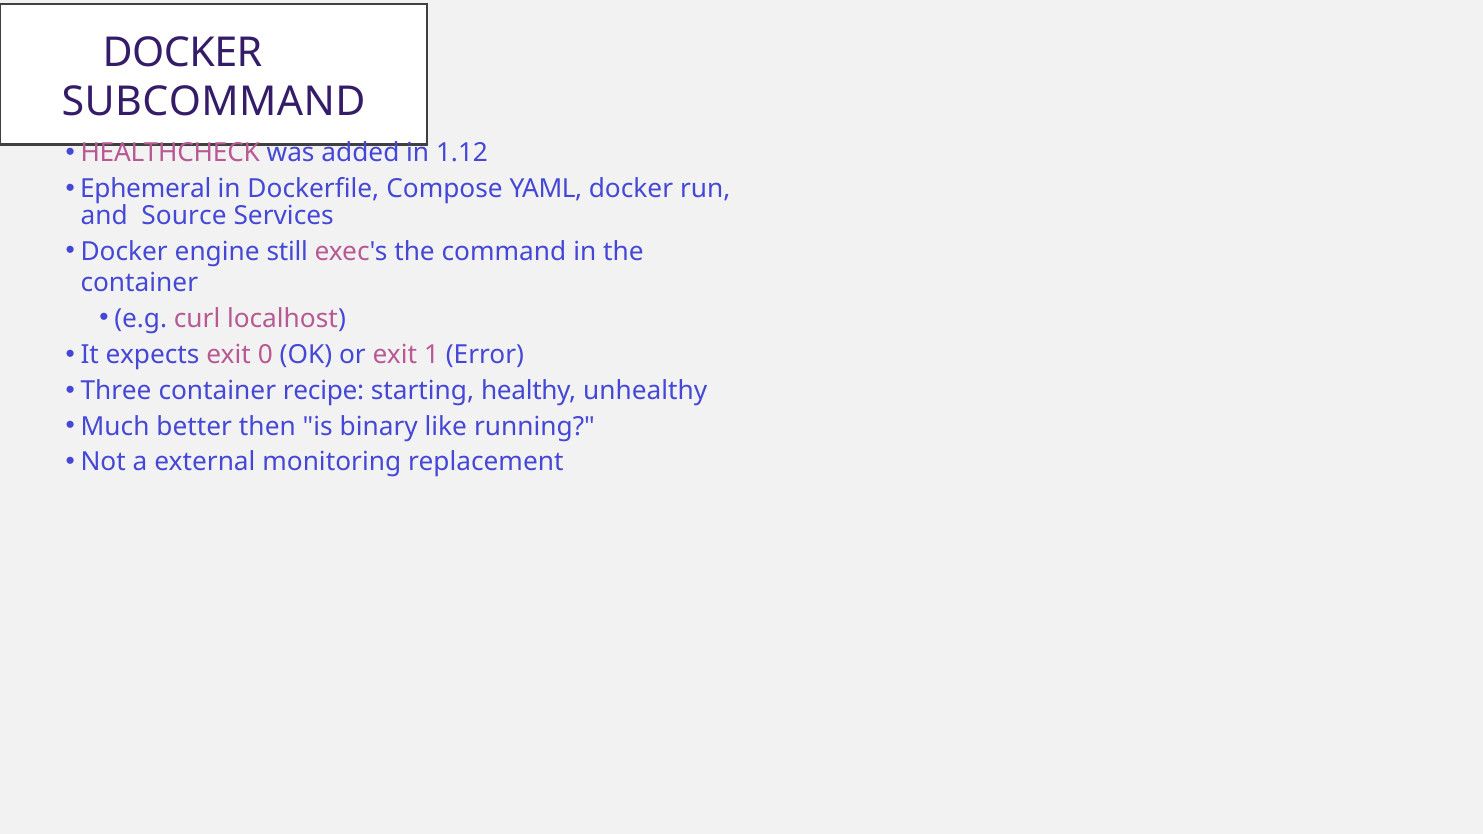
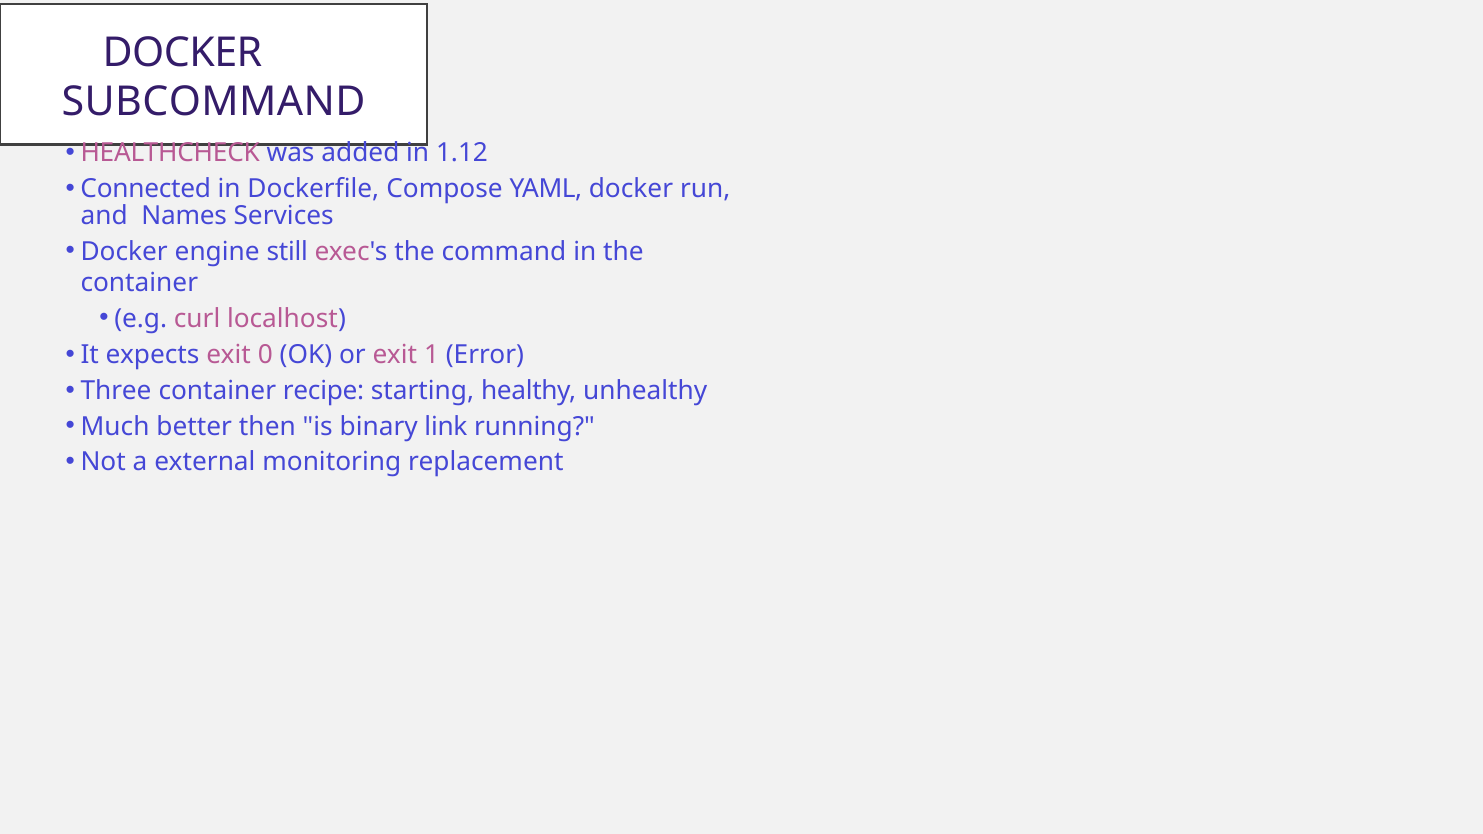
Ephemeral: Ephemeral -> Connected (146, 189)
Source: Source -> Names (184, 216)
like: like -> link (446, 427)
